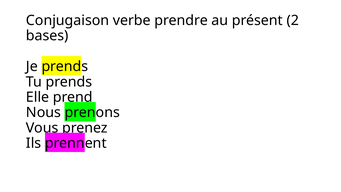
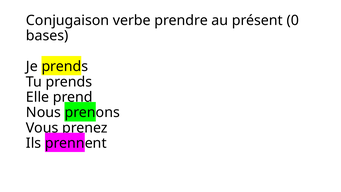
2: 2 -> 0 (293, 20)
